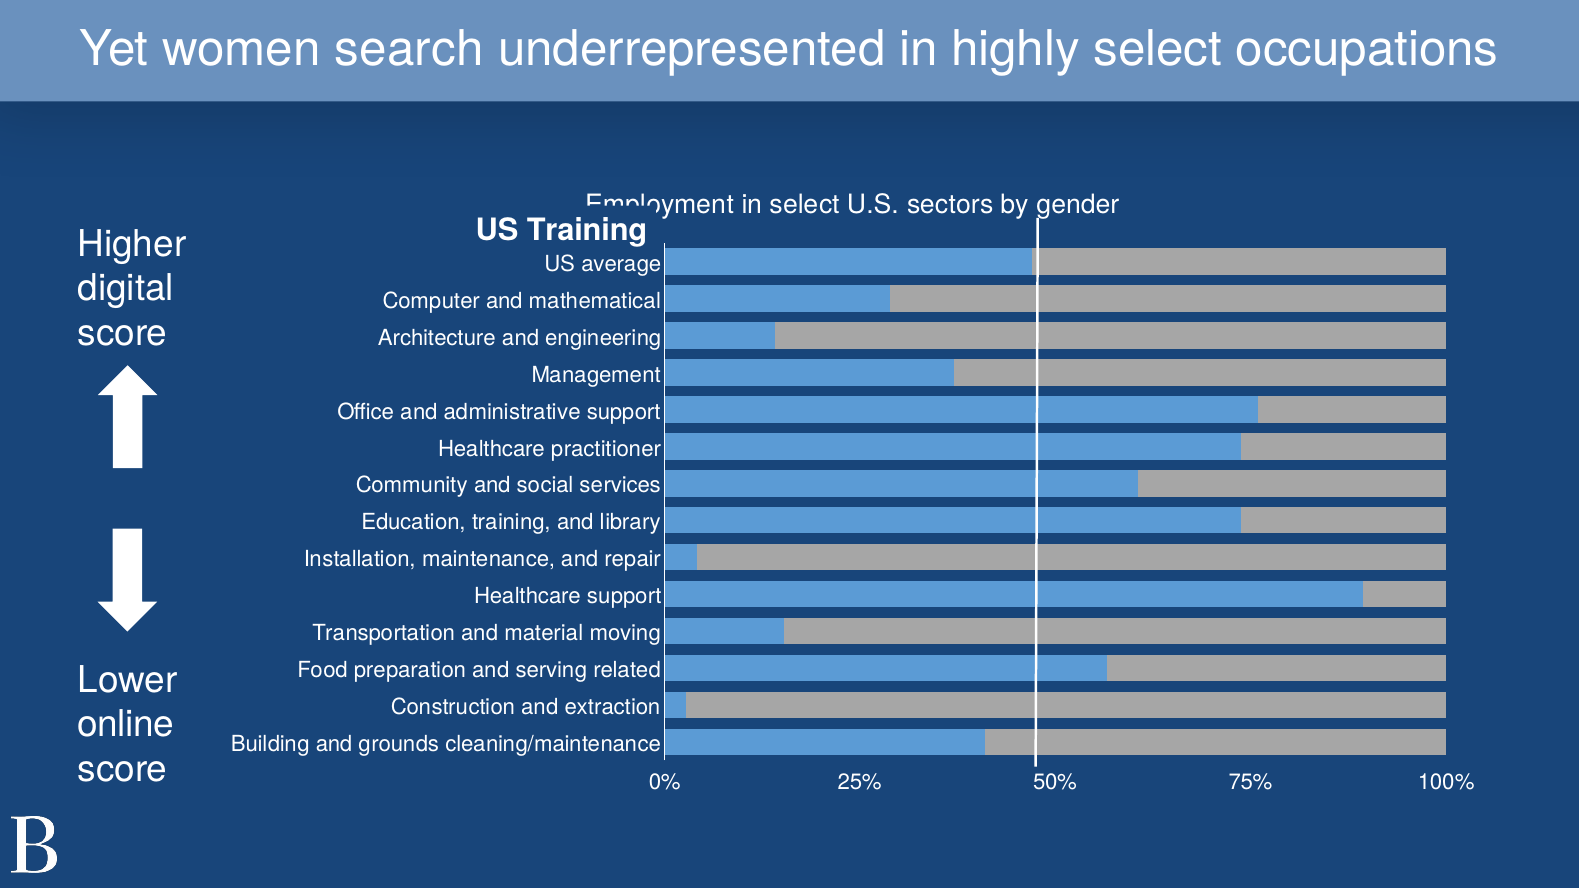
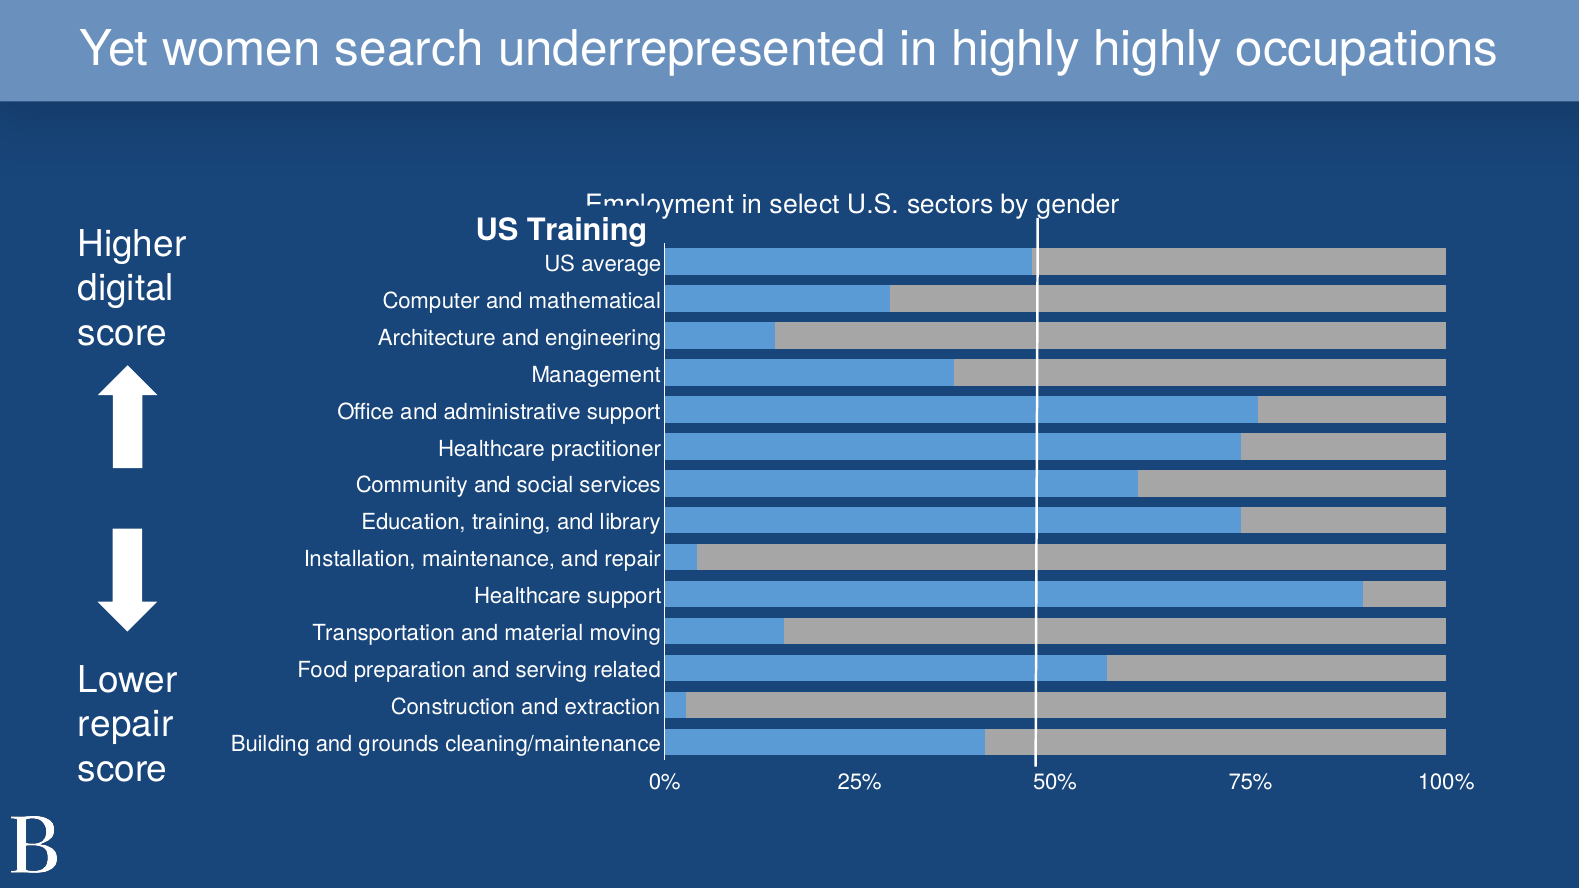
highly select: select -> highly (1158, 49)
online: online -> repair (126, 725)
